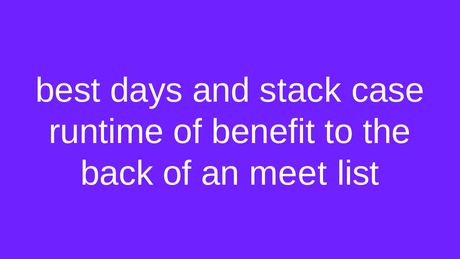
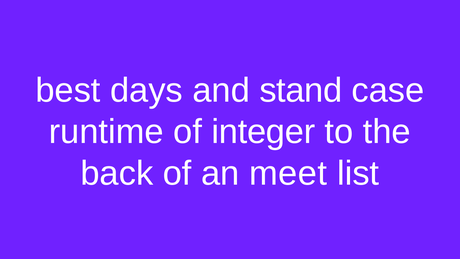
stack: stack -> stand (301, 90)
benefit: benefit -> integer (263, 132)
